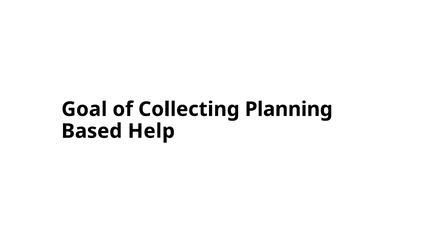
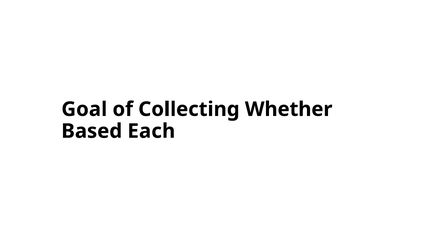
Planning: Planning -> Whether (289, 109)
Help: Help -> Each (151, 131)
